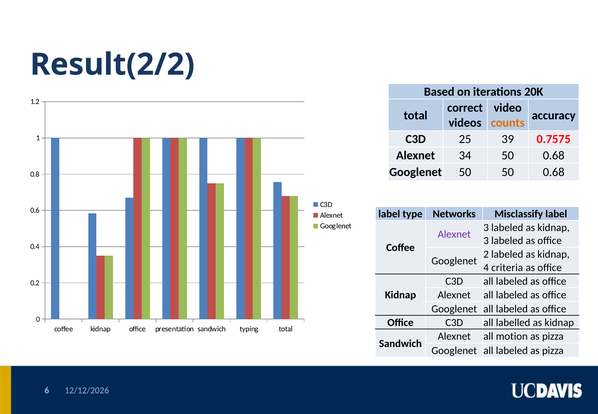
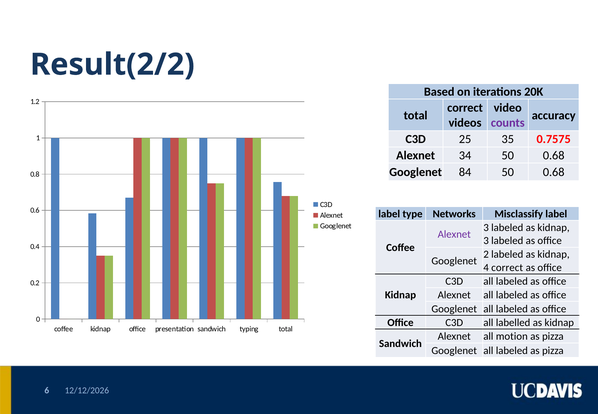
counts colour: orange -> purple (508, 123)
39: 39 -> 35 (508, 139)
Googlenet 50: 50 -> 84 (465, 172)
4 criteria: criteria -> correct (507, 267)
